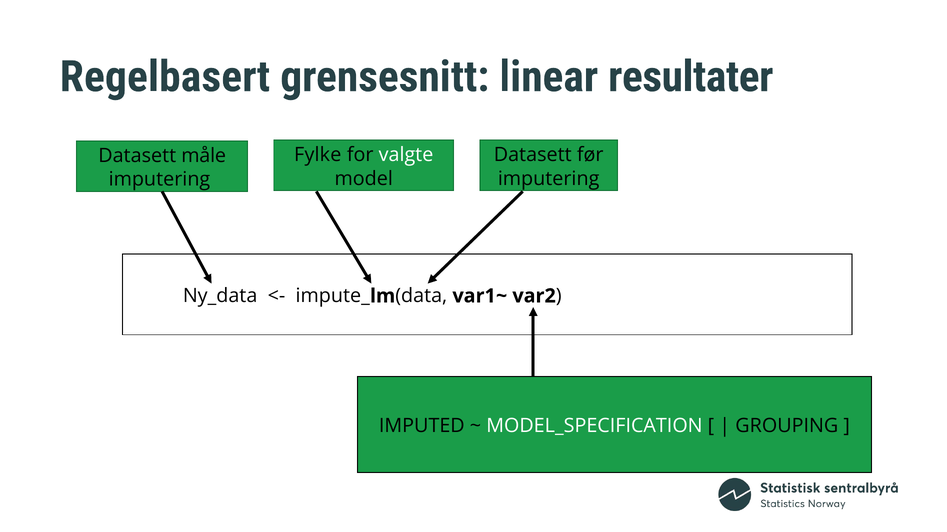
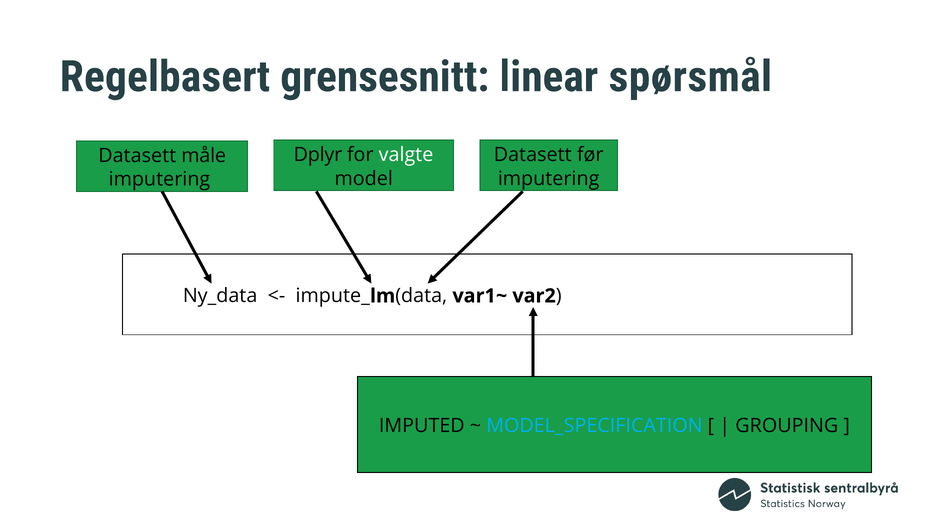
resultater: resultater -> spørsmål (690, 77)
Fylke: Fylke -> Dplyr (318, 155)
MODEL_SPECIFICATION colour: white -> light blue (594, 427)
